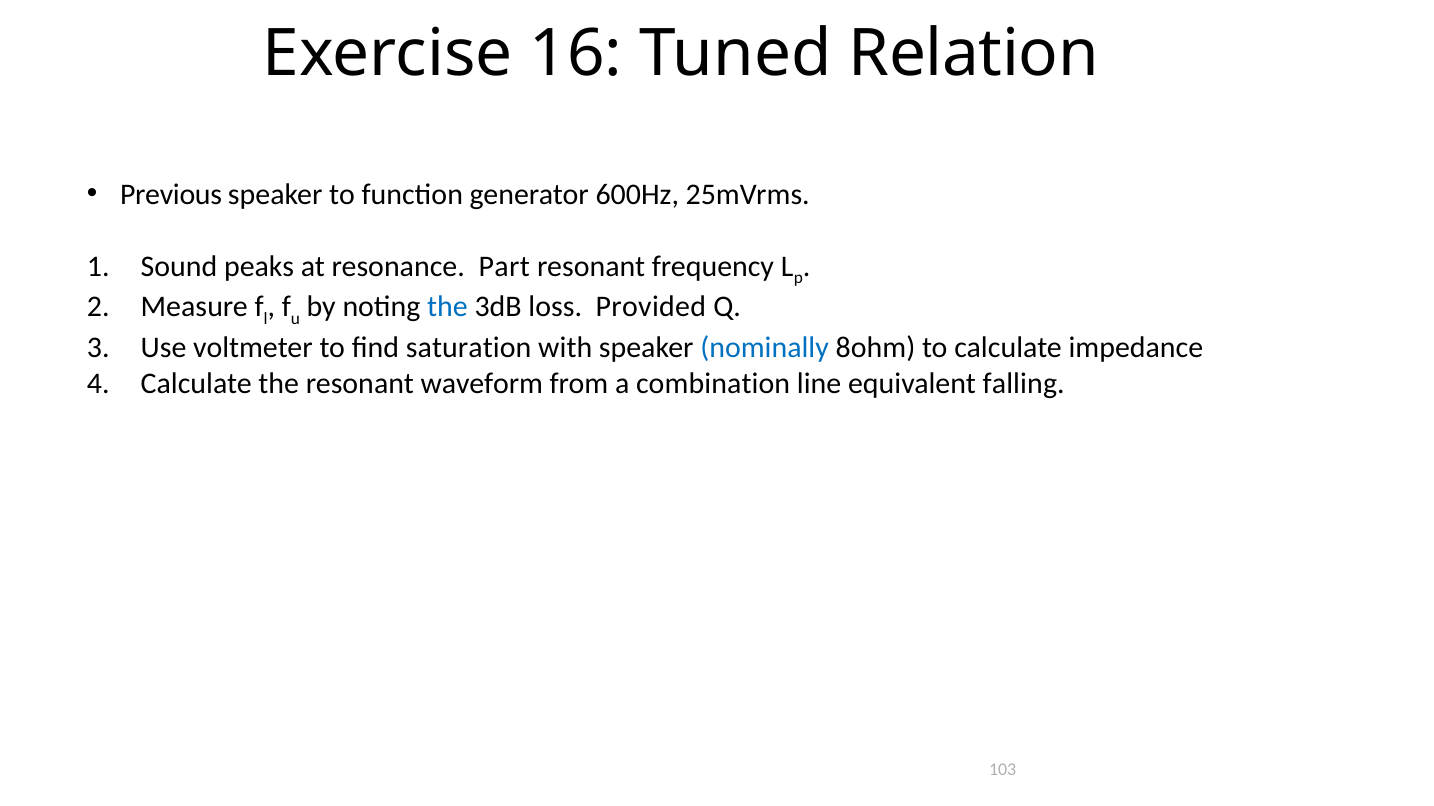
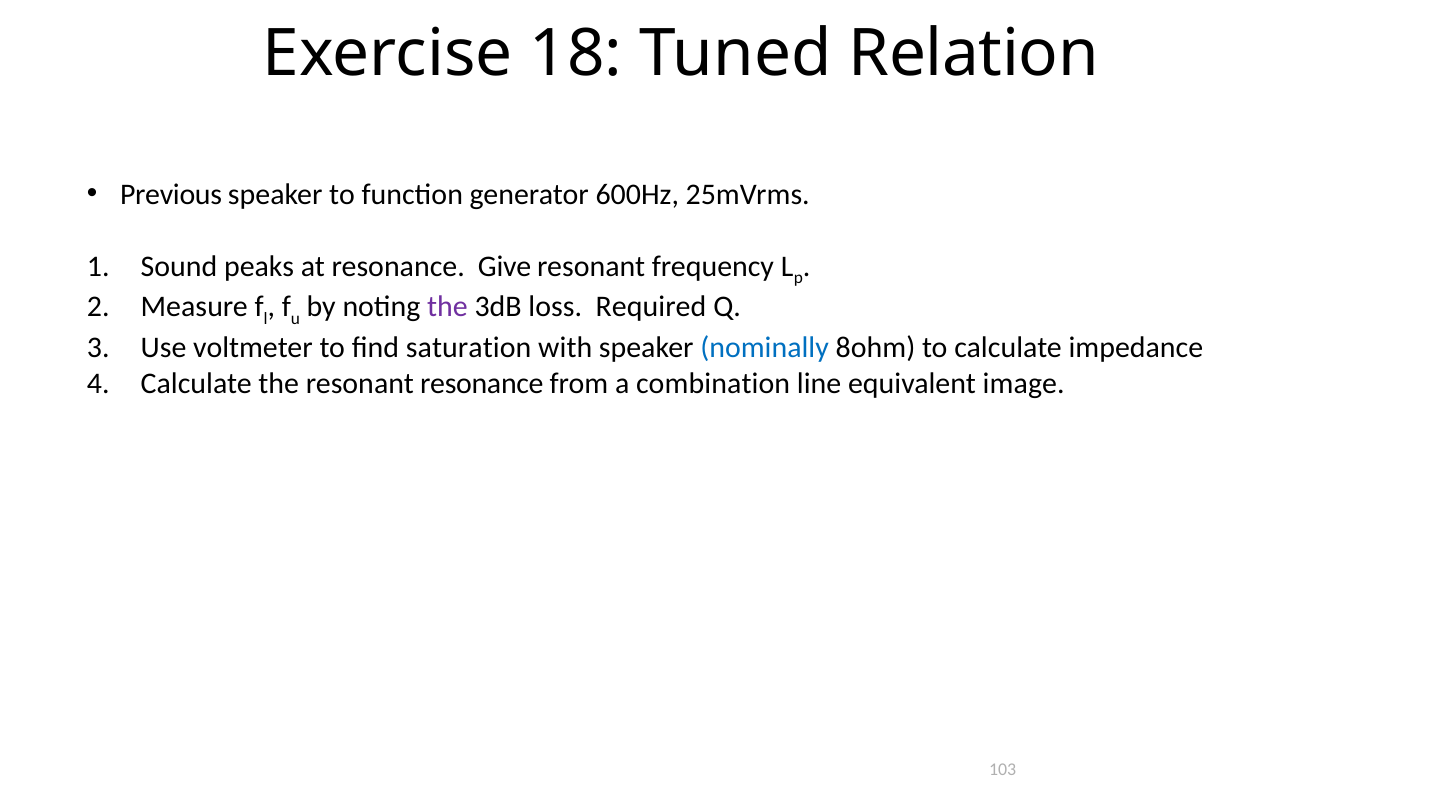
16: 16 -> 18 (576, 54)
Part: Part -> Give (505, 267)
the colour: blue -> purple (447, 307)
Provided: Provided -> Required (651, 307)
resonant waveform: waveform -> resonance (482, 384)
falling: falling -> image (1024, 384)
